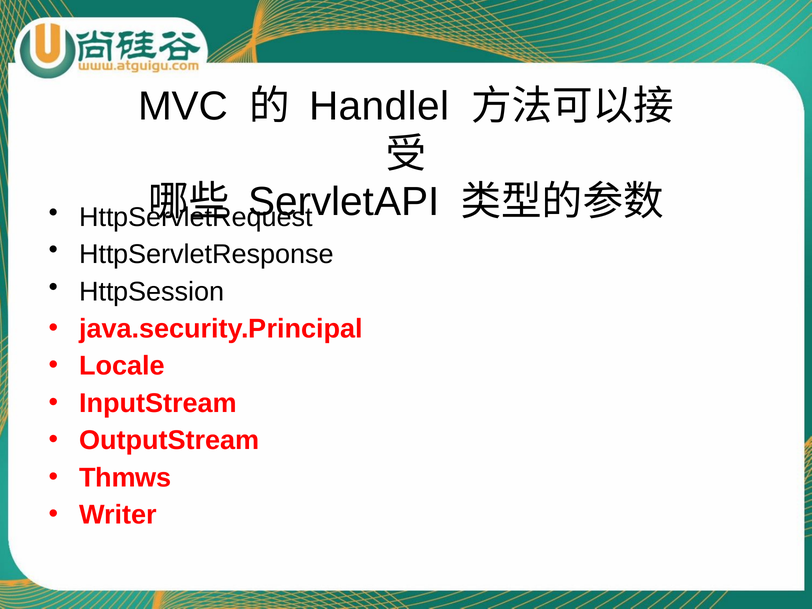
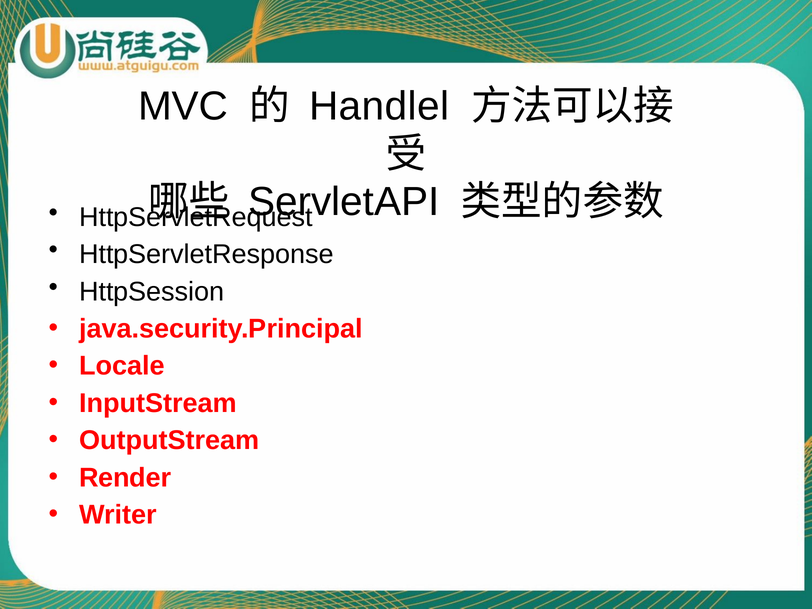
Thmws: Thmws -> Render (125, 478)
